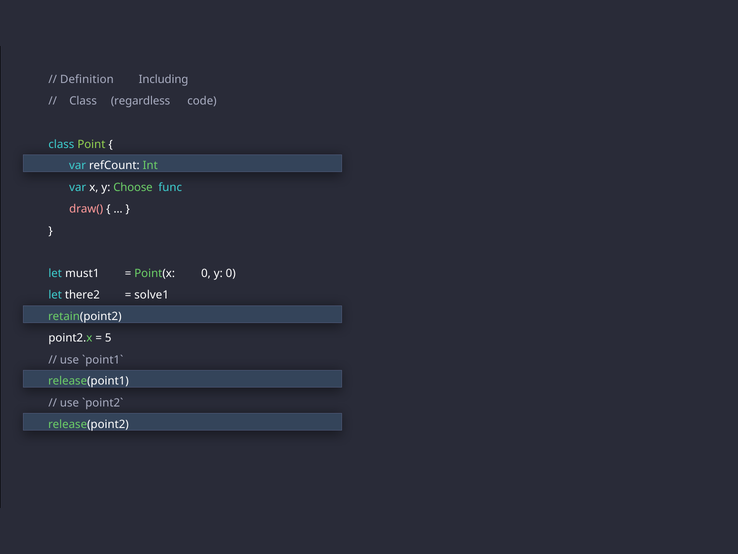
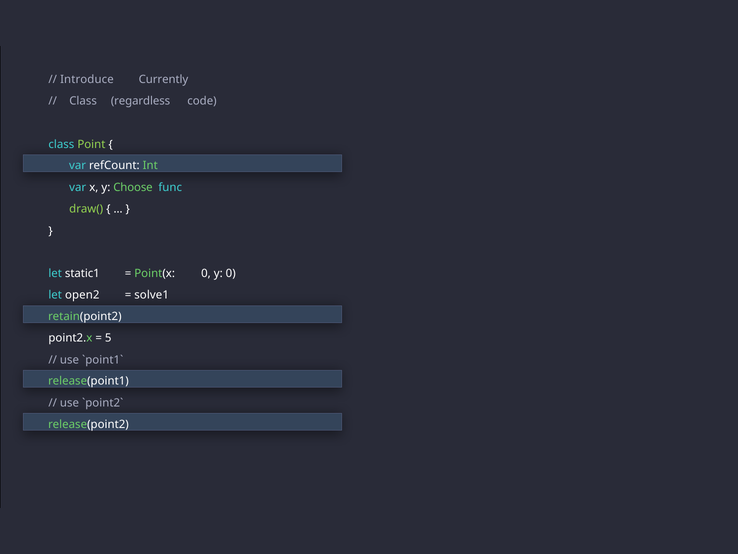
Definition: Definition -> Introduce (87, 80)
Including: Including -> Currently (163, 80)
draw( colour: pink -> light green (86, 209)
must1: must1 -> static1 (82, 273)
there2: there2 -> open2 (82, 295)
